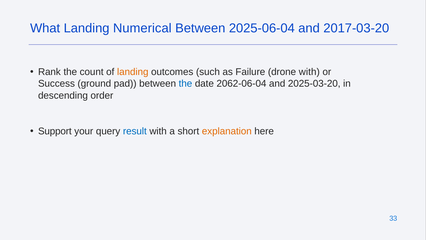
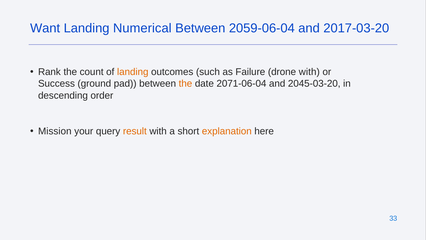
What: What -> Want (45, 28)
2025-06-04: 2025-06-04 -> 2059-06-04 (262, 28)
the colour: blue -> orange (185, 84)
2062-06-04: 2062-06-04 -> 2071-06-04 (241, 84)
2025-03-20: 2025-03-20 -> 2045-03-20 (314, 84)
Support: Support -> Mission (55, 131)
result colour: blue -> orange (135, 131)
